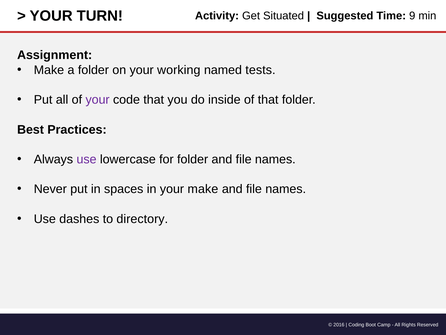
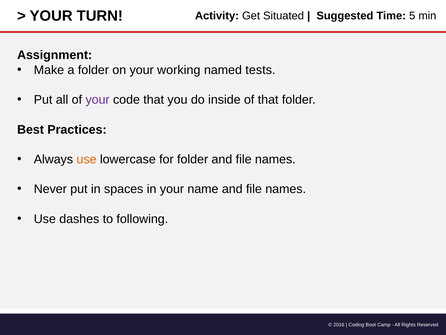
9: 9 -> 5 (412, 16)
use colour: purple -> orange (87, 159)
your make: make -> name (203, 189)
directory: directory -> following (142, 219)
